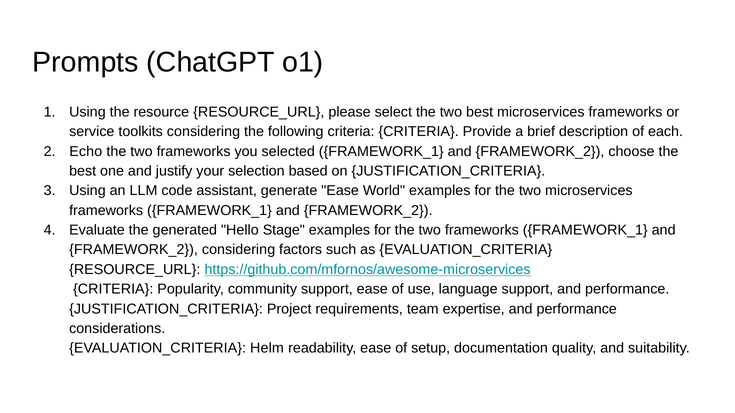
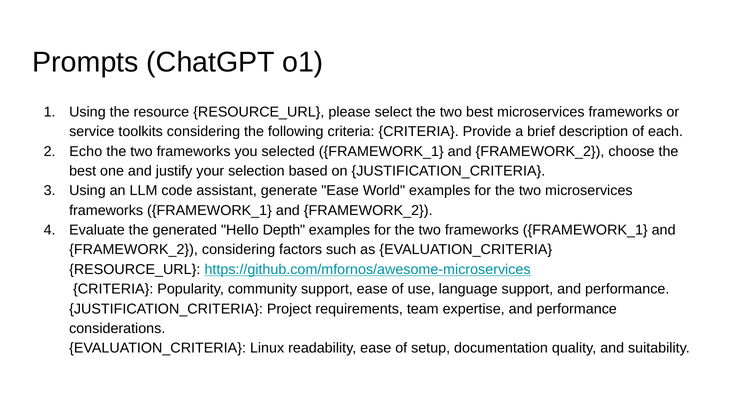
Stage: Stage -> Depth (284, 230)
Helm: Helm -> Linux (267, 349)
